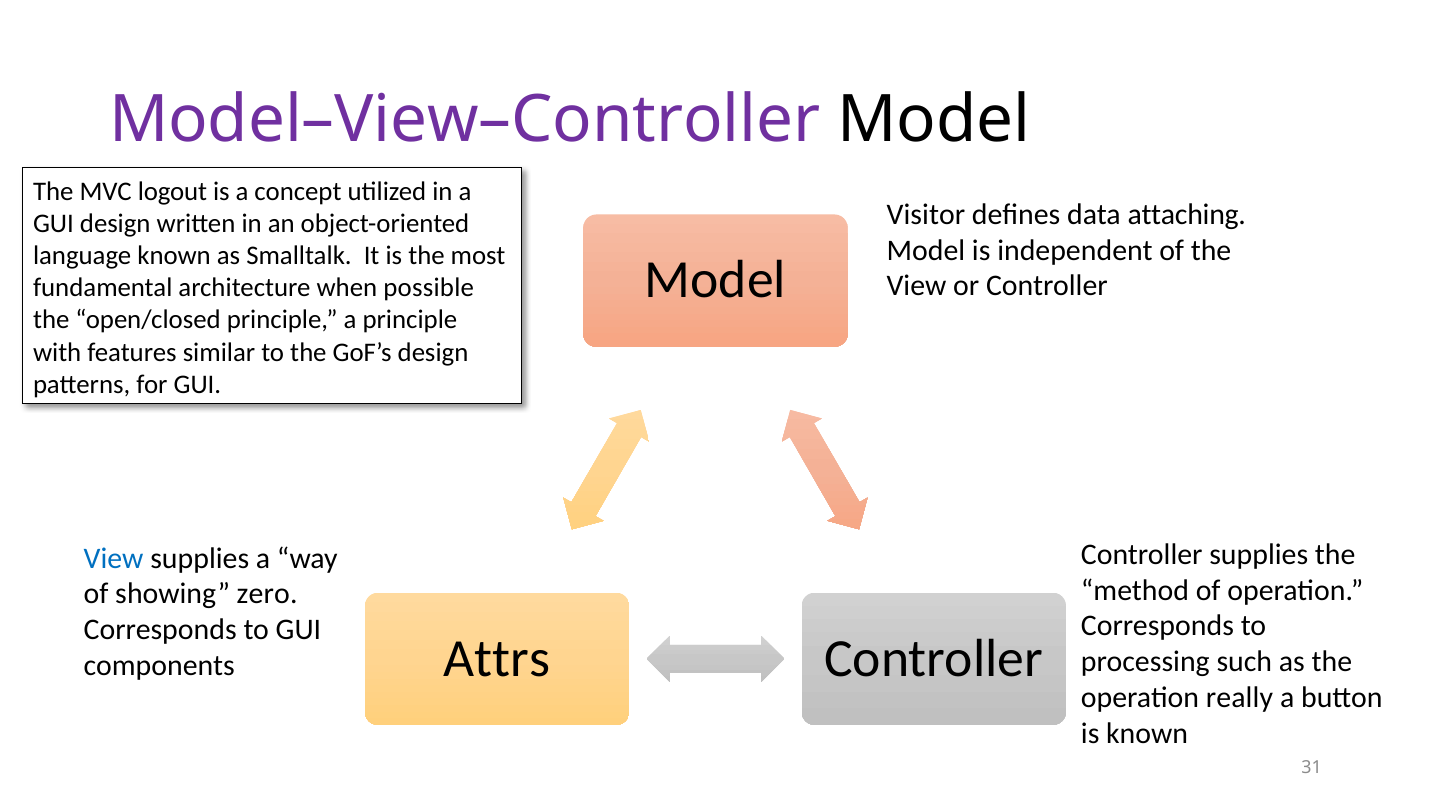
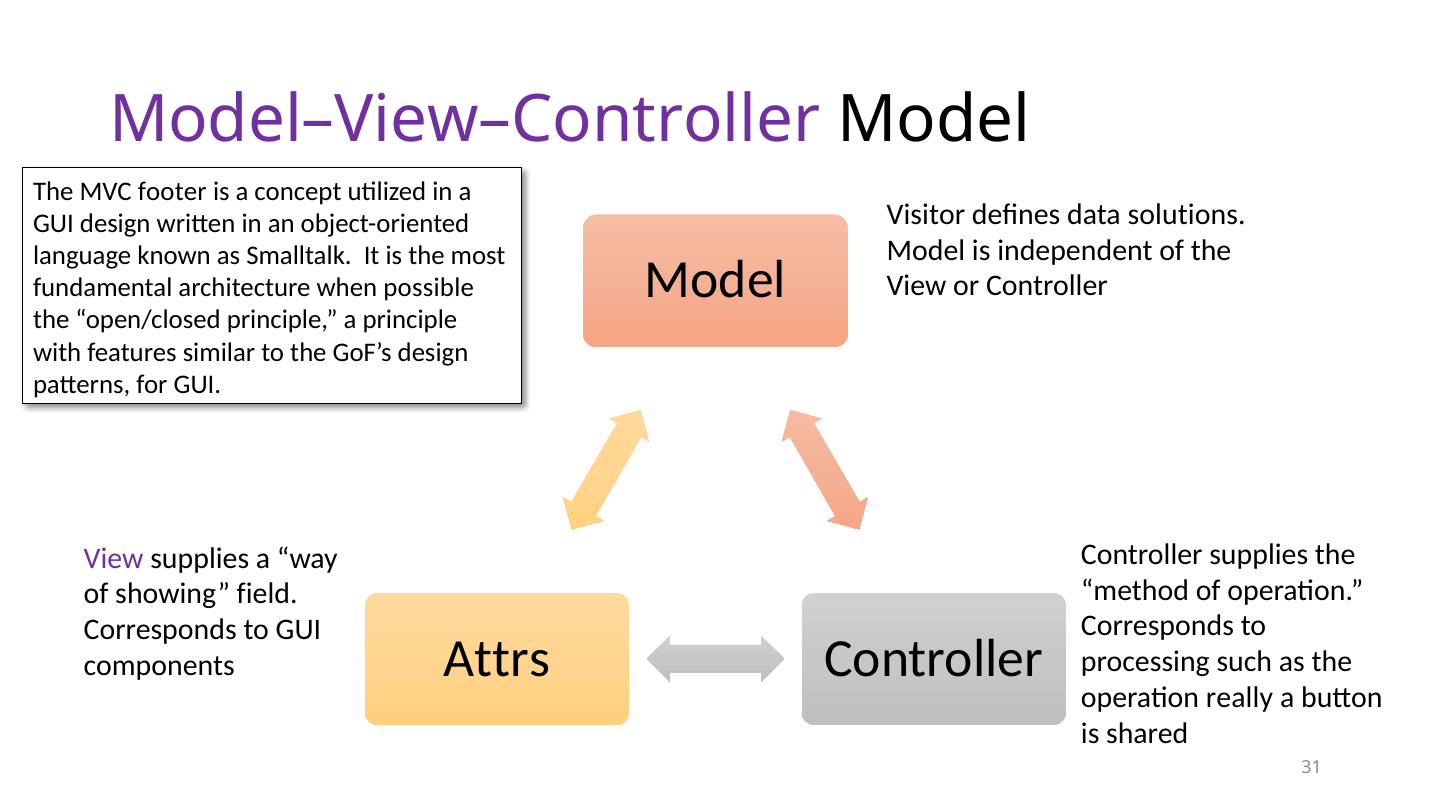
logout: logout -> footer (172, 191)
attaching: attaching -> solutions (1187, 214)
View colour: blue -> purple (114, 558)
zero: zero -> field (267, 594)
is known: known -> shared (1147, 733)
